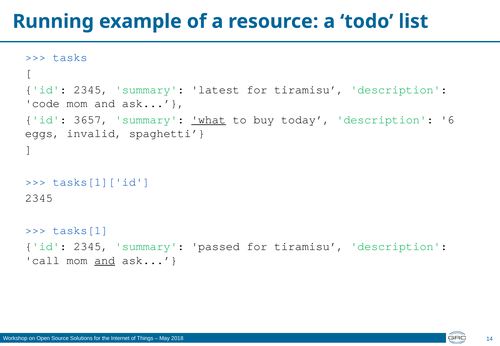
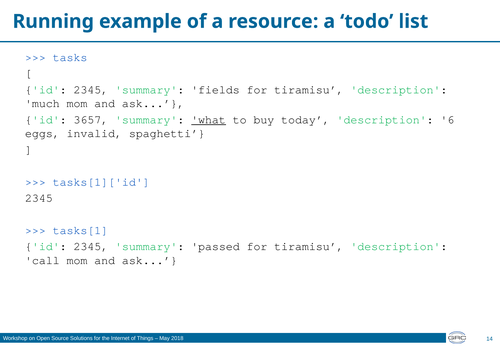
latest: latest -> fields (215, 90)
code: code -> much (42, 104)
and underline: present -> none (105, 260)
